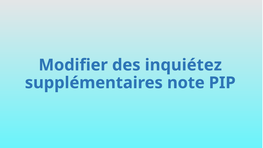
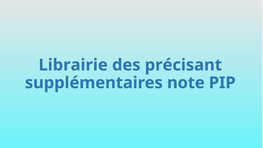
Modifier: Modifier -> Librairie (73, 65)
inquiétez: inquiétez -> précisant (183, 65)
